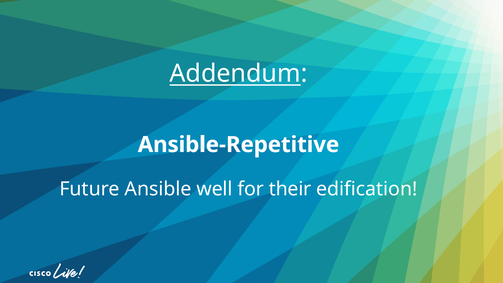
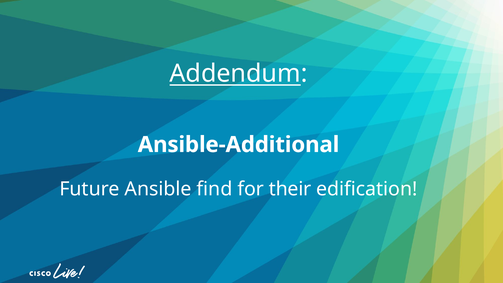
Ansible-Repetitive: Ansible-Repetitive -> Ansible-Additional (239, 145)
well: well -> find (214, 189)
